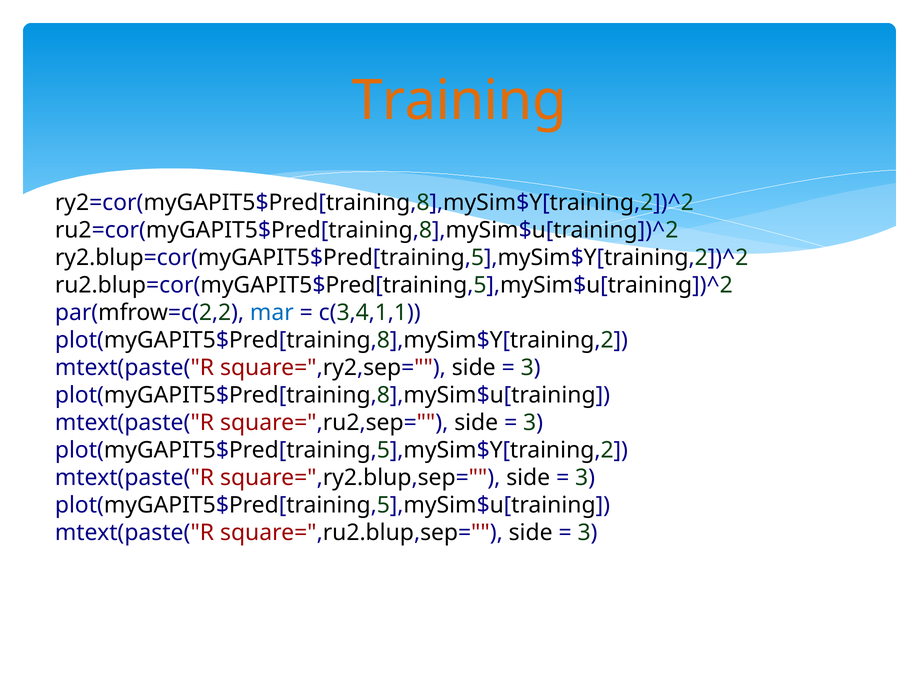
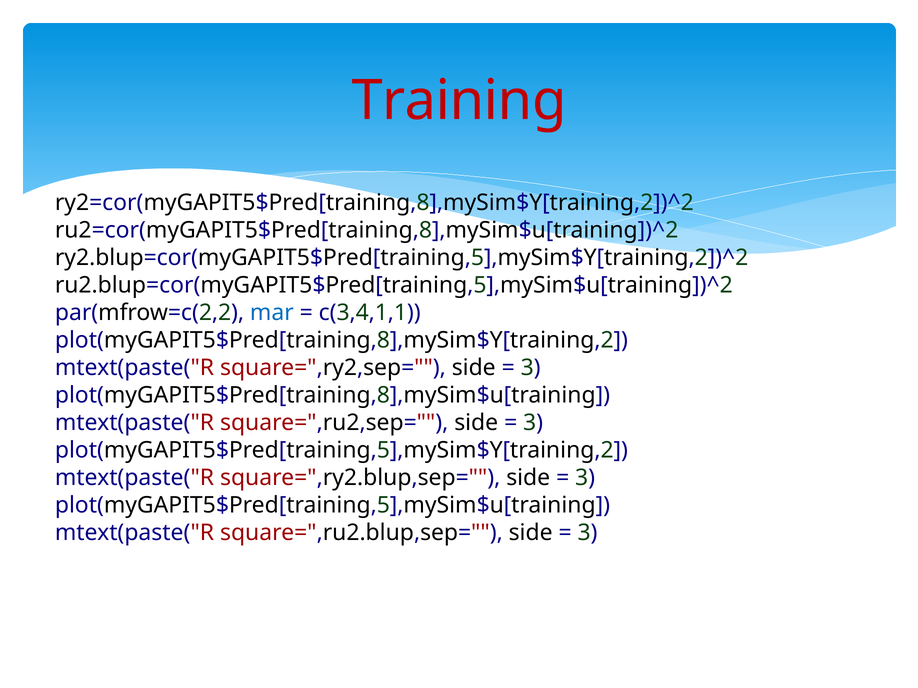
Training colour: orange -> red (459, 101)
